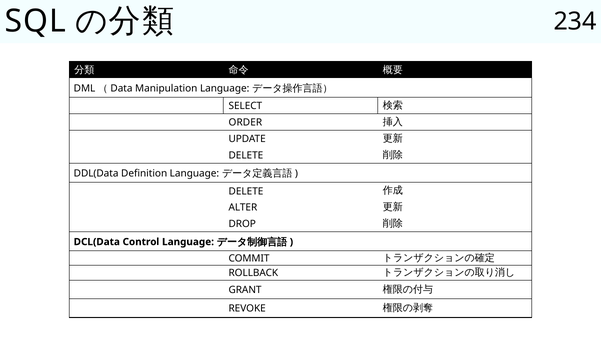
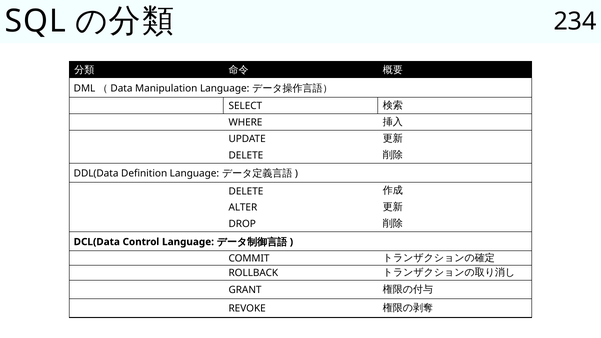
ORDER: ORDER -> WHERE (245, 122)
